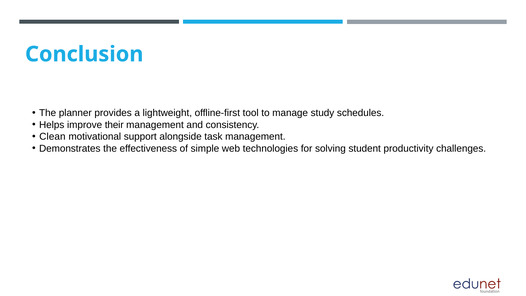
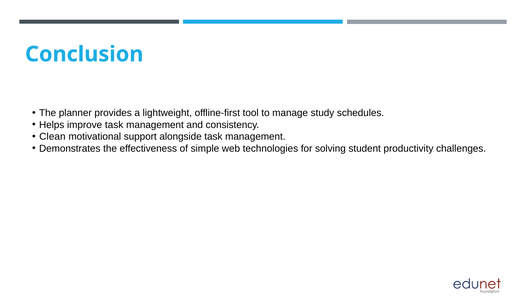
improve their: their -> task (114, 125)
